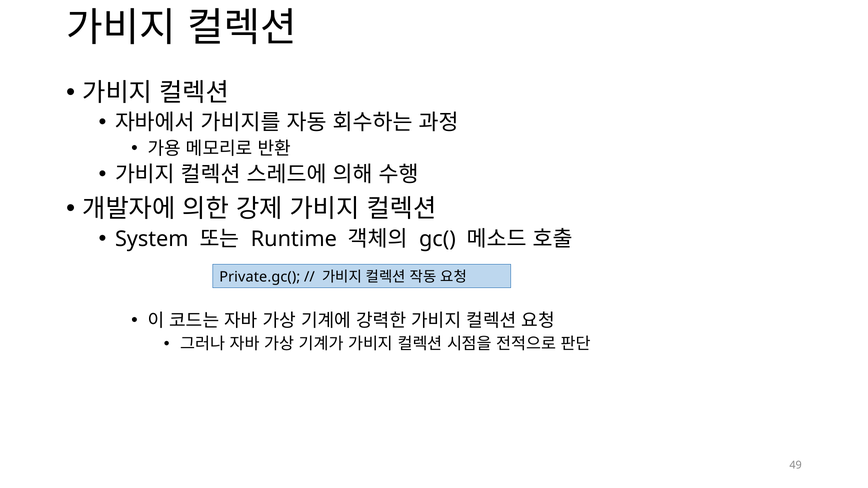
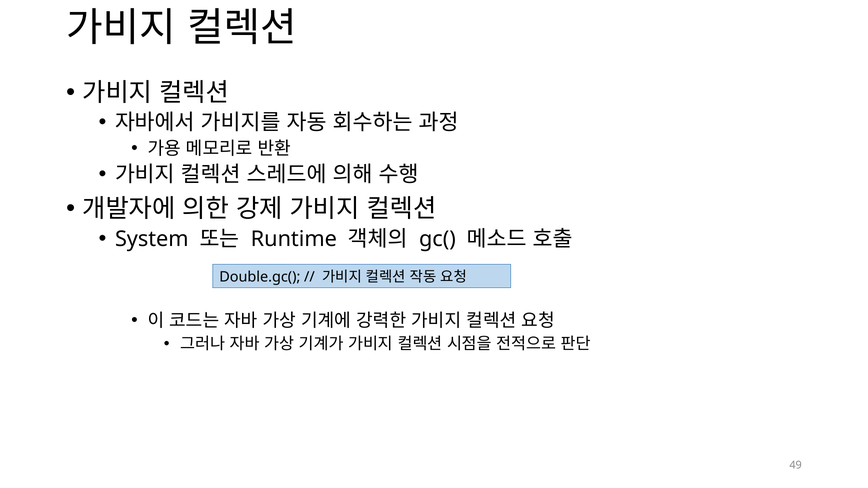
Private.gc(: Private.gc( -> Double.gc( (260, 277)
